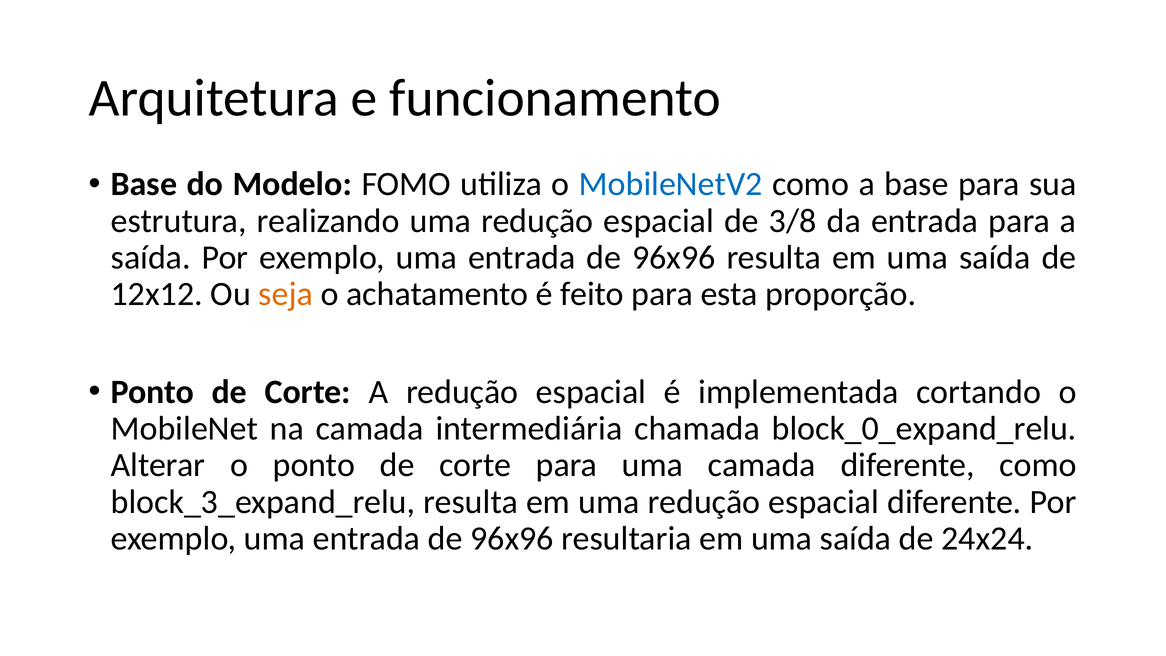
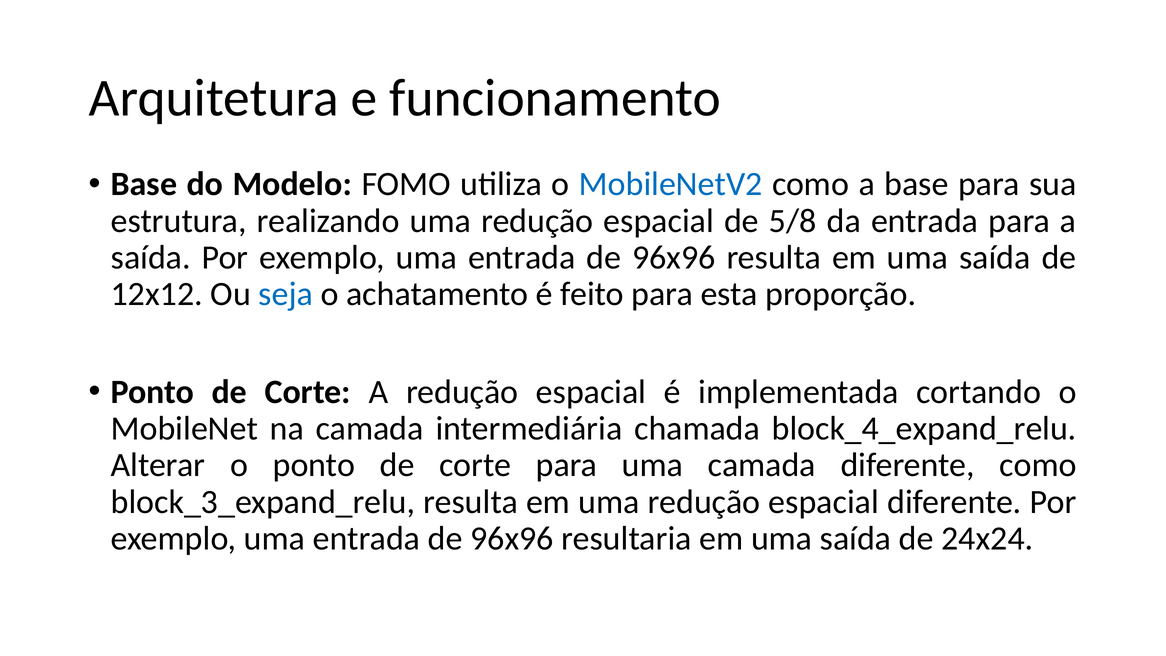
3/8: 3/8 -> 5/8 (793, 221)
seja colour: orange -> blue (286, 294)
block_0_expand_relu: block_0_expand_relu -> block_4_expand_relu (924, 428)
